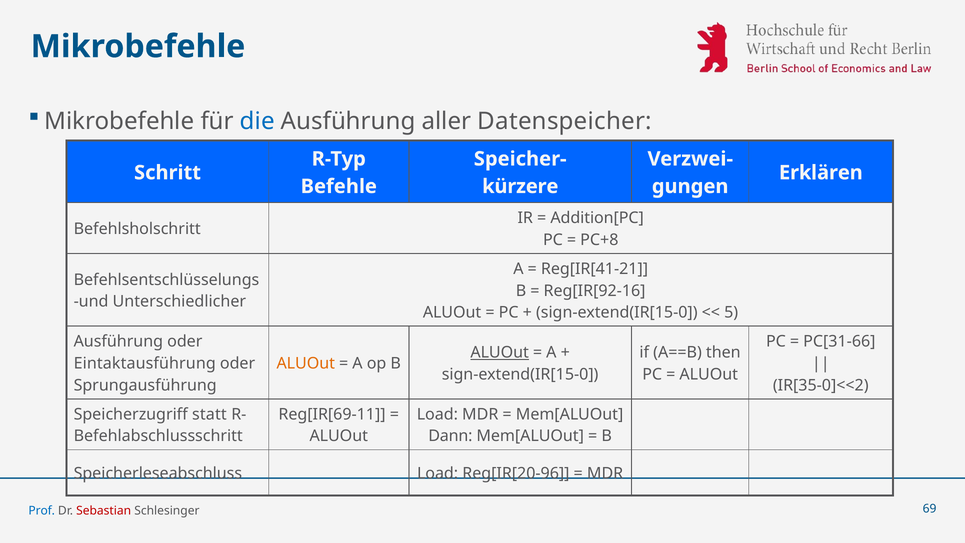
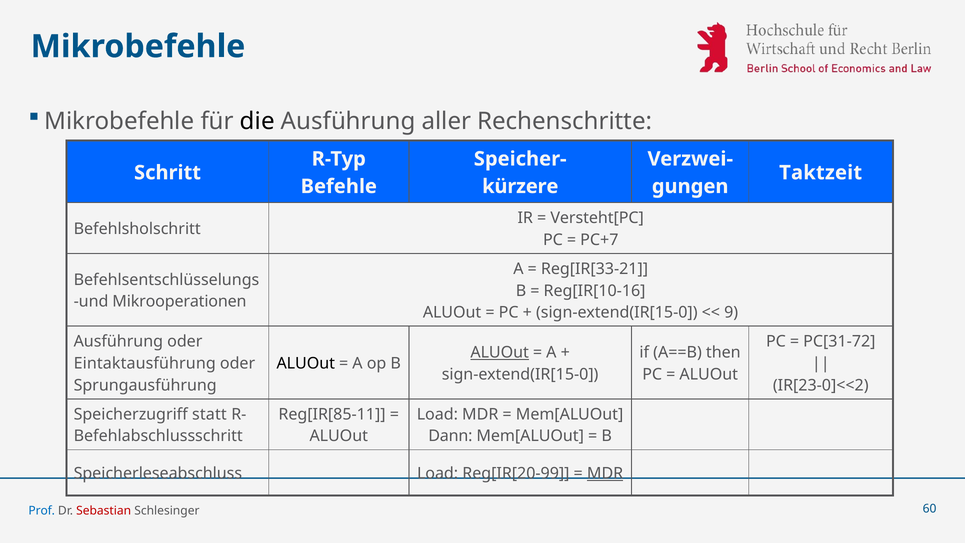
die colour: blue -> black (257, 121)
Datenspeicher: Datenspeicher -> Rechenschritte (565, 121)
Erklären: Erklären -> Taktzeit (821, 173)
Addition[PC: Addition[PC -> Versteht[PC (597, 218)
PC+8: PC+8 -> PC+7 (599, 240)
Reg[IR[41-21: Reg[IR[41-21 -> Reg[IR[33-21 (595, 269)
Reg[IR[92-16: Reg[IR[92-16 -> Reg[IR[10-16 (595, 291)
Unterschiedlicher: Unterschiedlicher -> Mikrooperationen (179, 302)
5: 5 -> 9 (731, 312)
PC[31-66: PC[31-66 -> PC[31-72 (839, 341)
ALUOut colour: orange -> black (306, 363)
IR[35-0]<<2: IR[35-0]<<2 -> IR[23-0]<<2 (821, 385)
Reg[IR[69-11: Reg[IR[69-11 -> Reg[IR[85-11 (332, 414)
Reg[IR[20-96: Reg[IR[20-96 -> Reg[IR[20-99 (516, 473)
MDR underline: none -> present (605, 473)
69: 69 -> 60 (930, 509)
